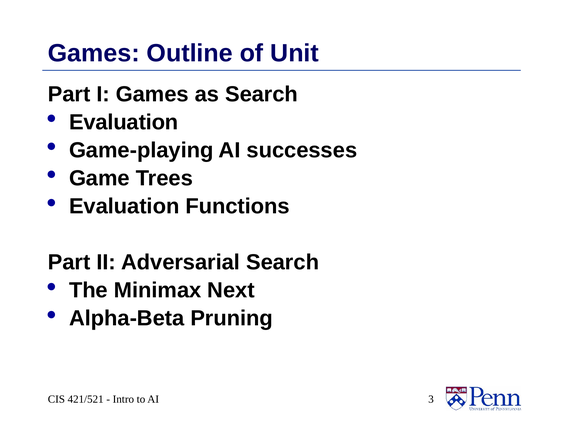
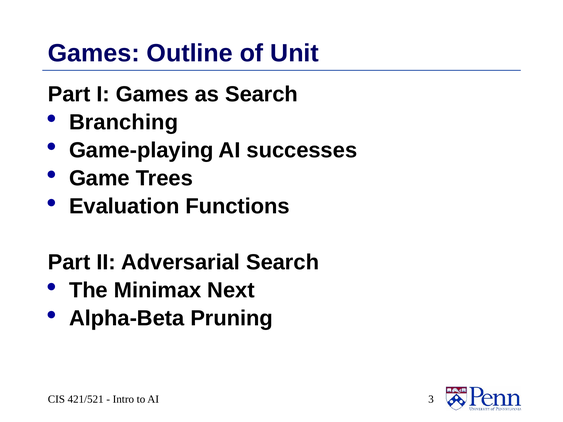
Evaluation: Evaluation -> Branching (124, 122)
